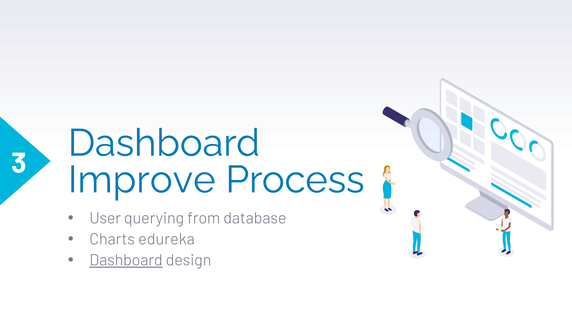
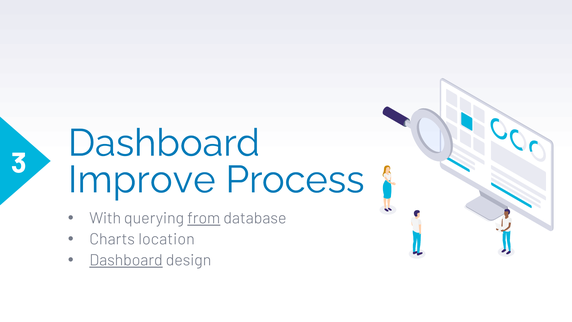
User: User -> With (105, 218)
from underline: none -> present (204, 218)
edureka: edureka -> location (167, 239)
